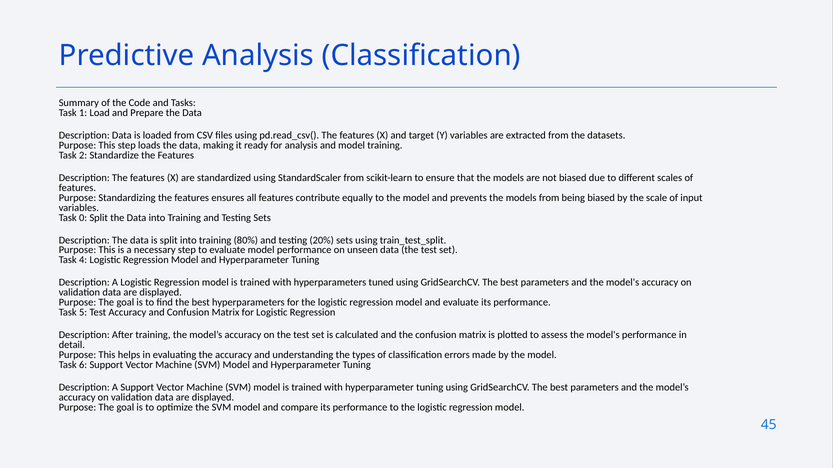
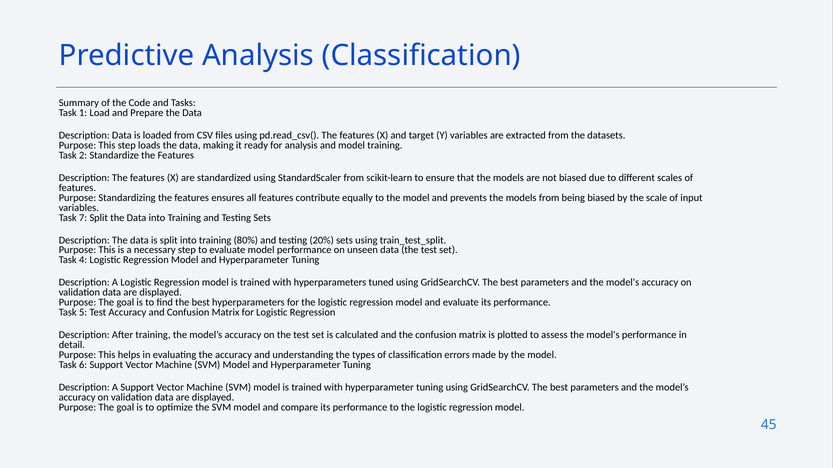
0: 0 -> 7 (83, 218)
